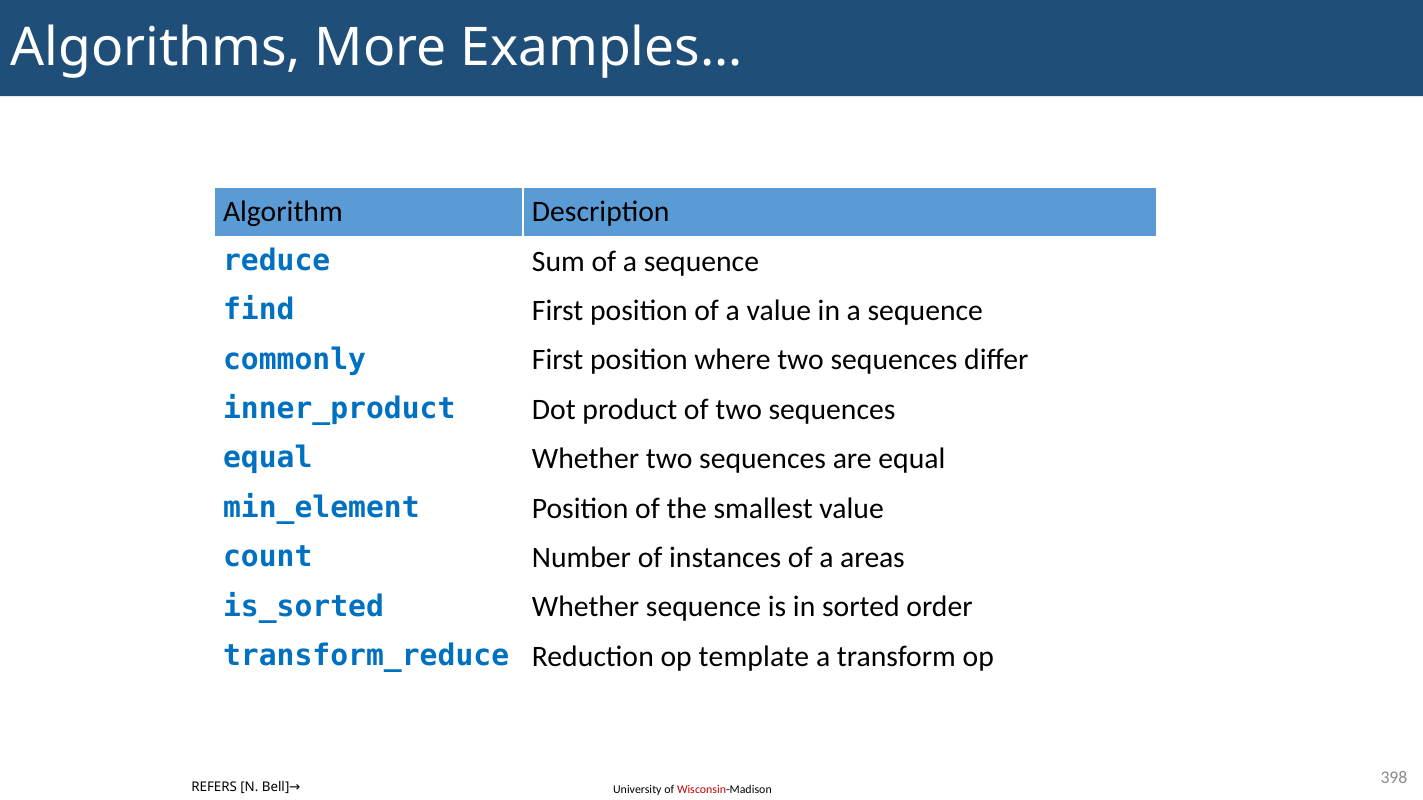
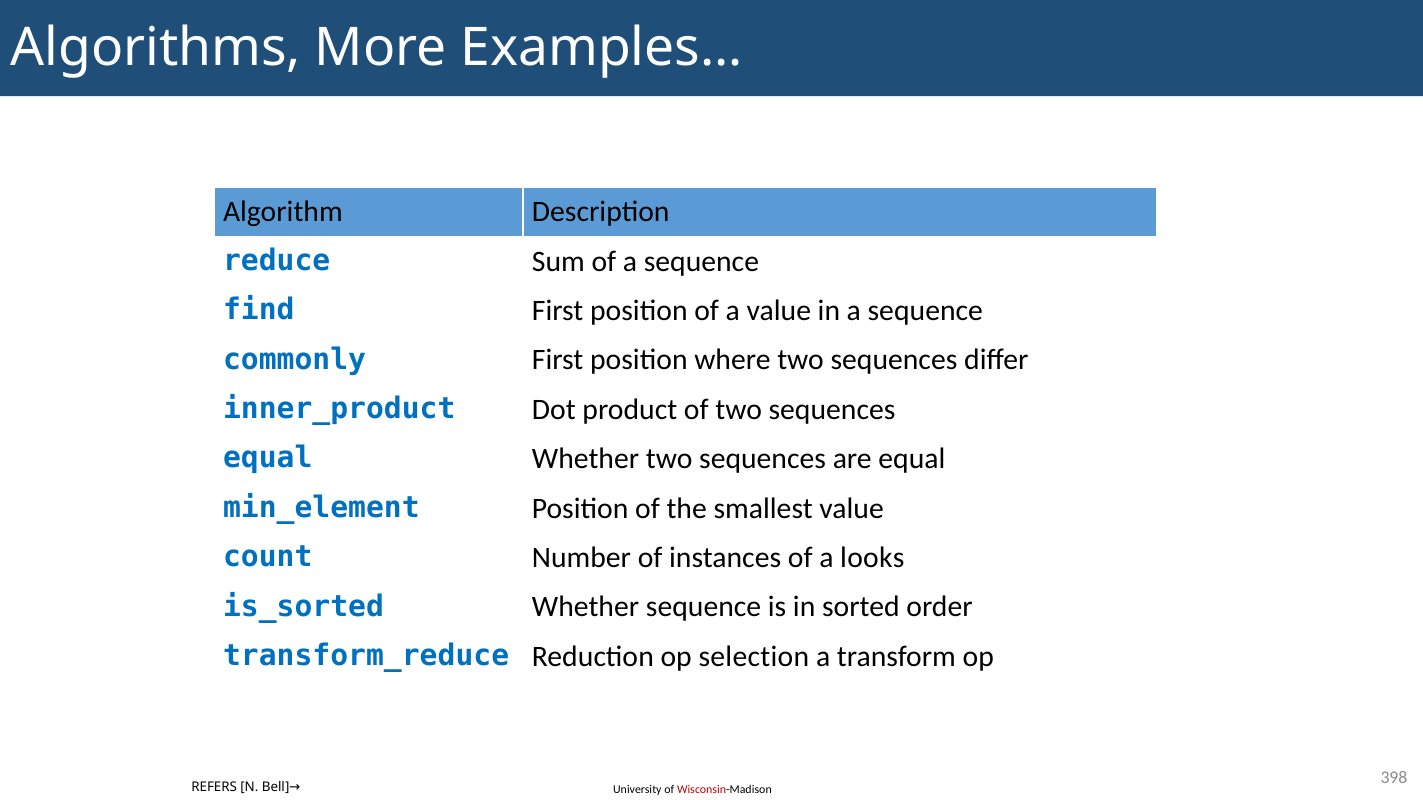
areas: areas -> looks (872, 558)
template: template -> selection (754, 657)
